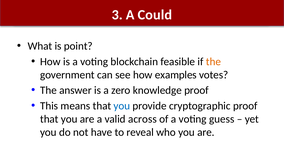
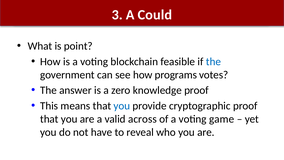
the colour: orange -> blue (213, 62)
examples: examples -> programs (176, 75)
guess: guess -> game (222, 119)
